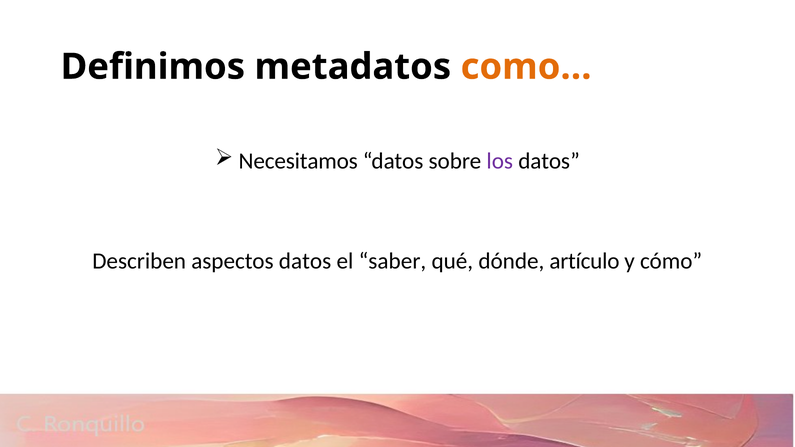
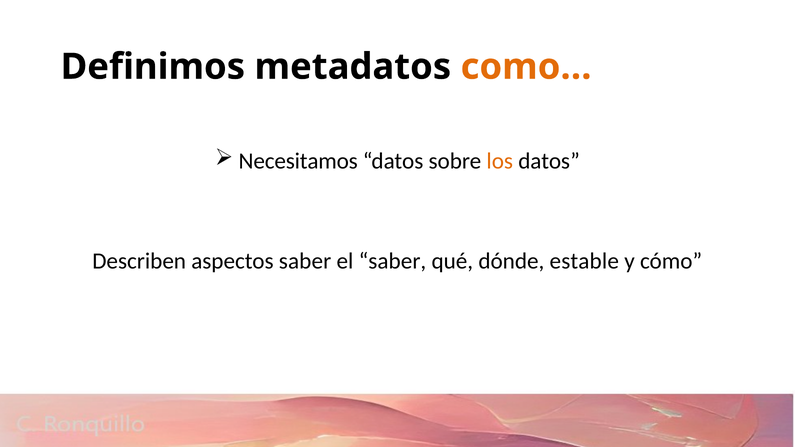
los colour: purple -> orange (500, 161)
aspectos datos: datos -> saber (305, 261)
artículo: artículo -> estable (584, 261)
